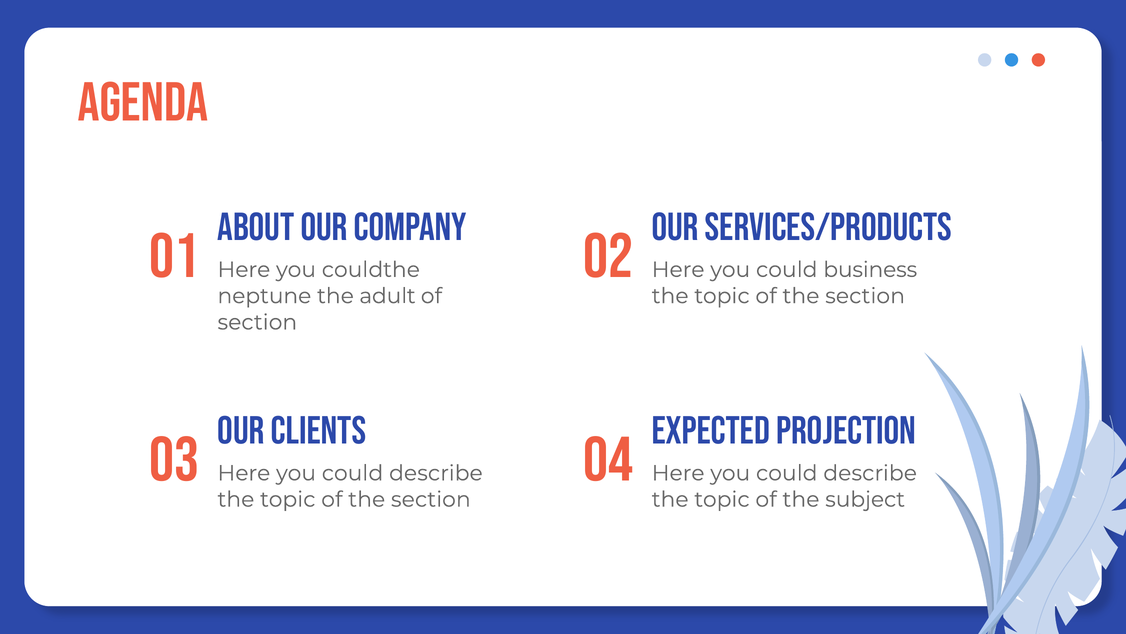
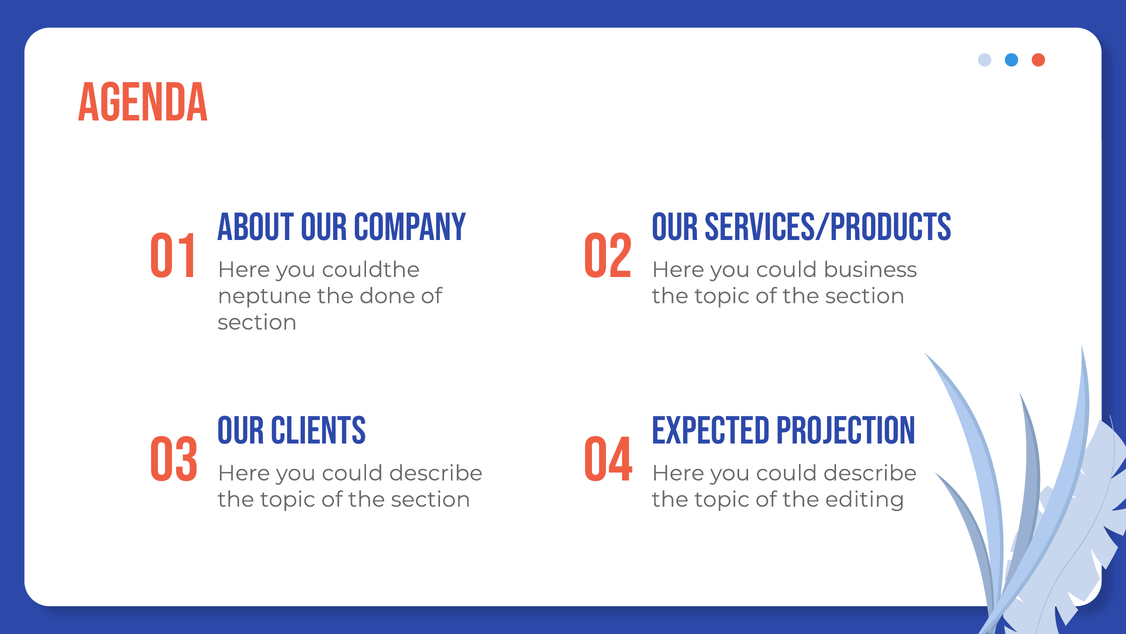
adult: adult -> done (387, 296)
subject: subject -> editing (865, 499)
